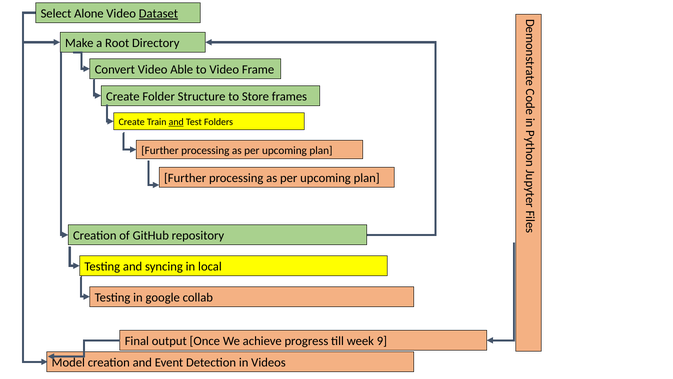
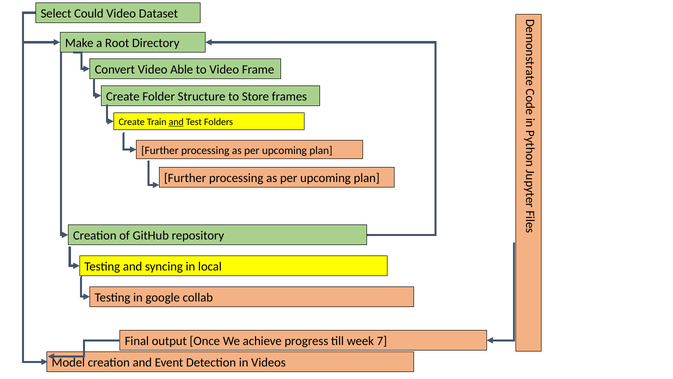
Alone: Alone -> Could (89, 14)
Dataset underline: present -> none (158, 14)
9: 9 -> 7 (382, 341)
